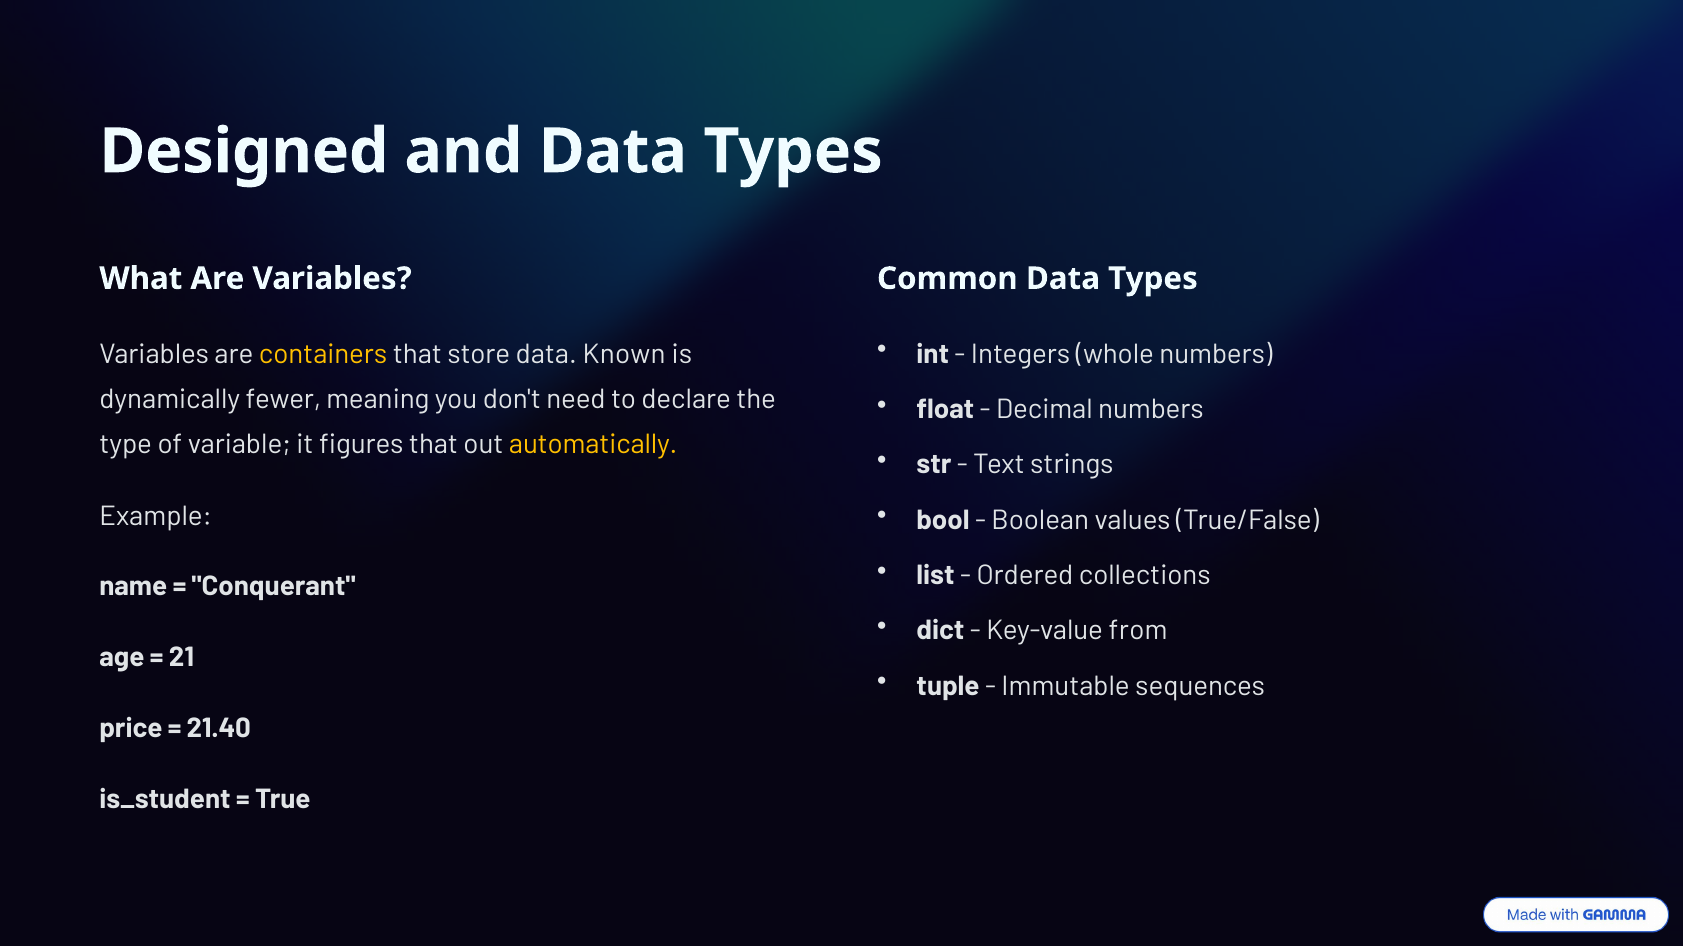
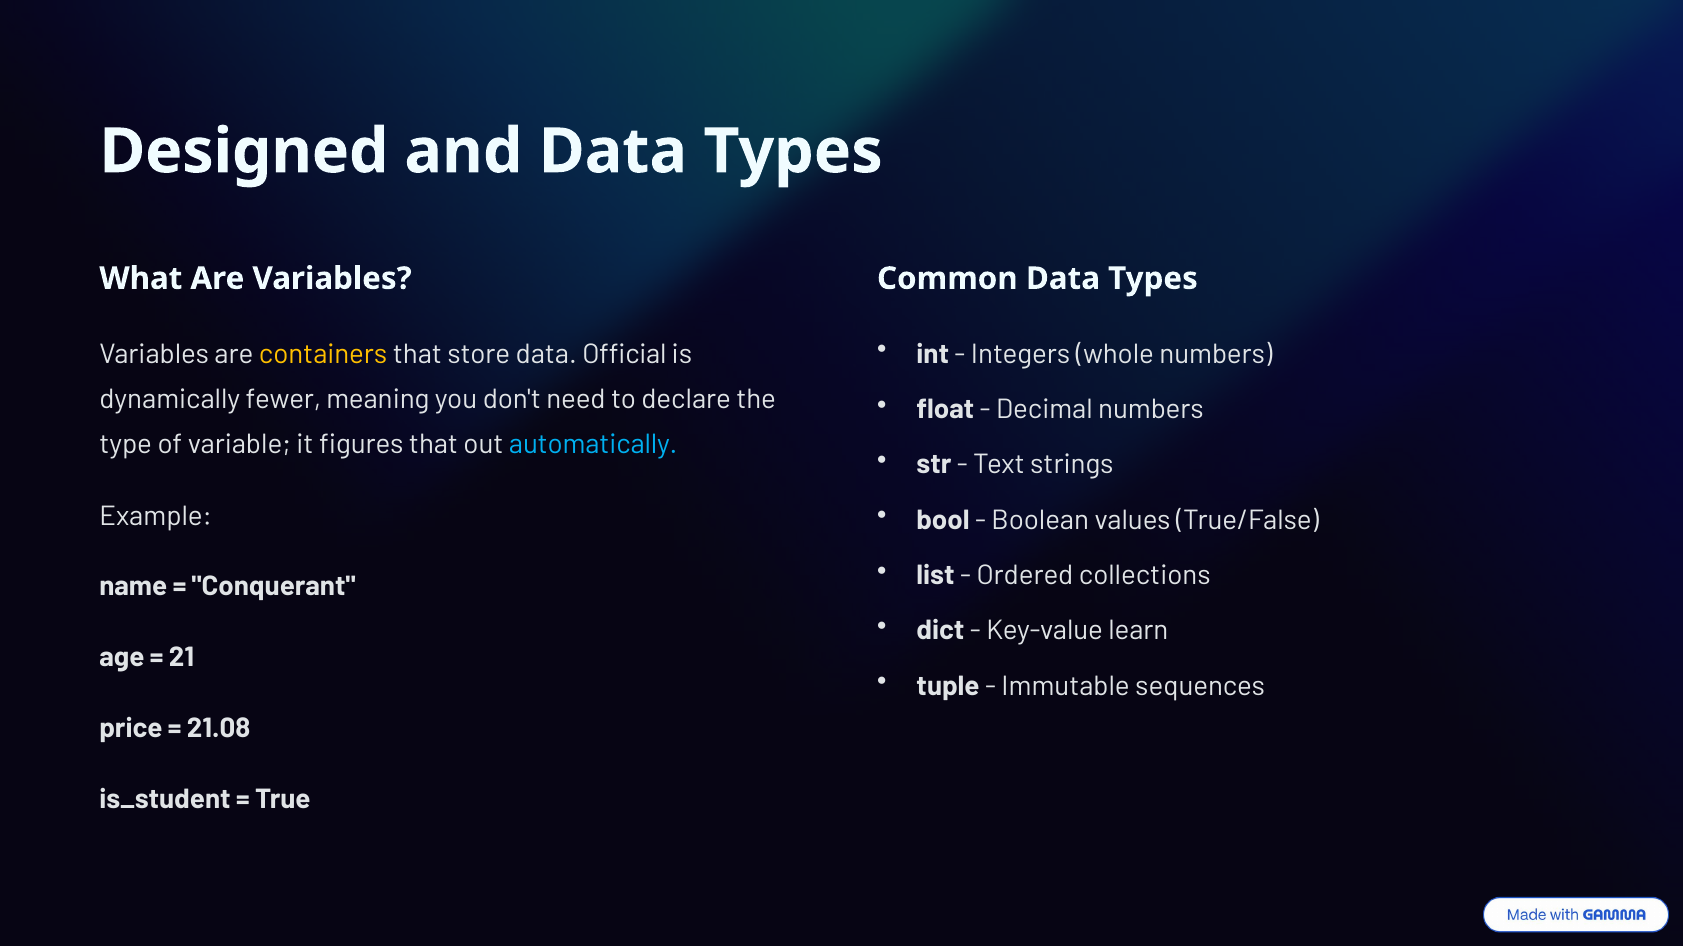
Known: Known -> Official (624, 354)
automatically colour: yellow -> light blue (593, 445)
from: from -> learn (1138, 631)
21.40: 21.40 -> 21.08 (219, 729)
